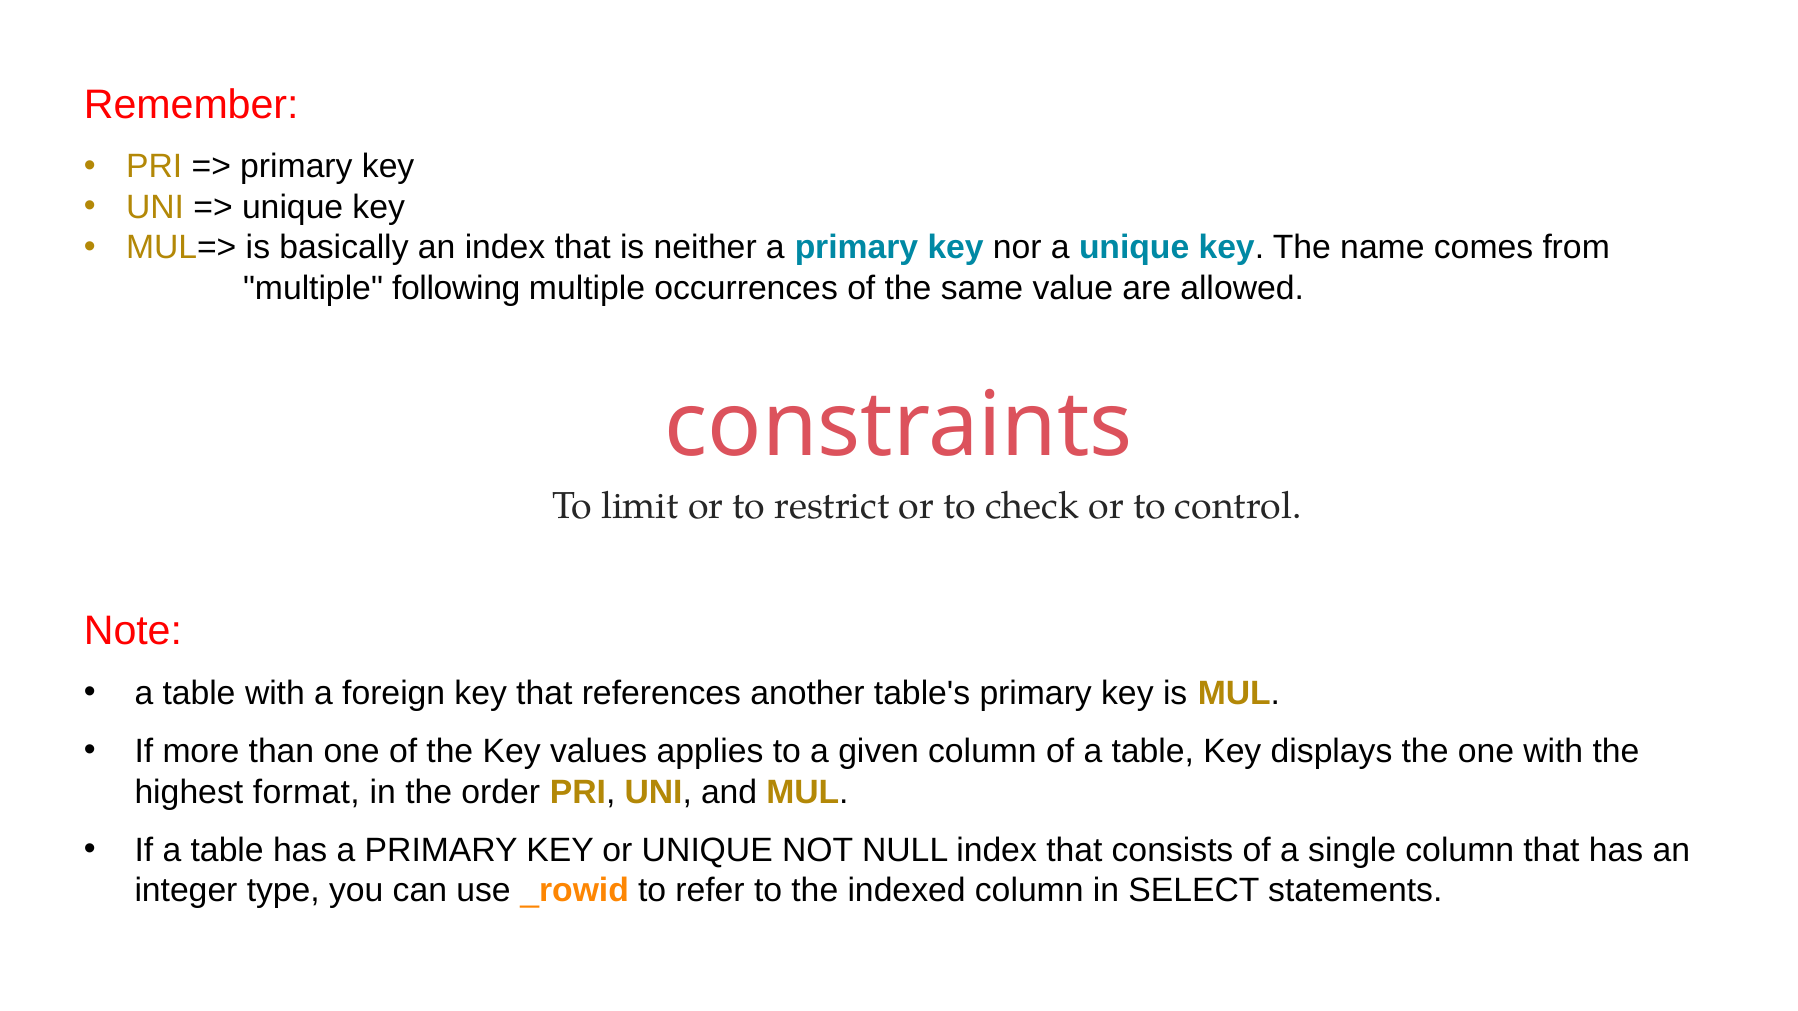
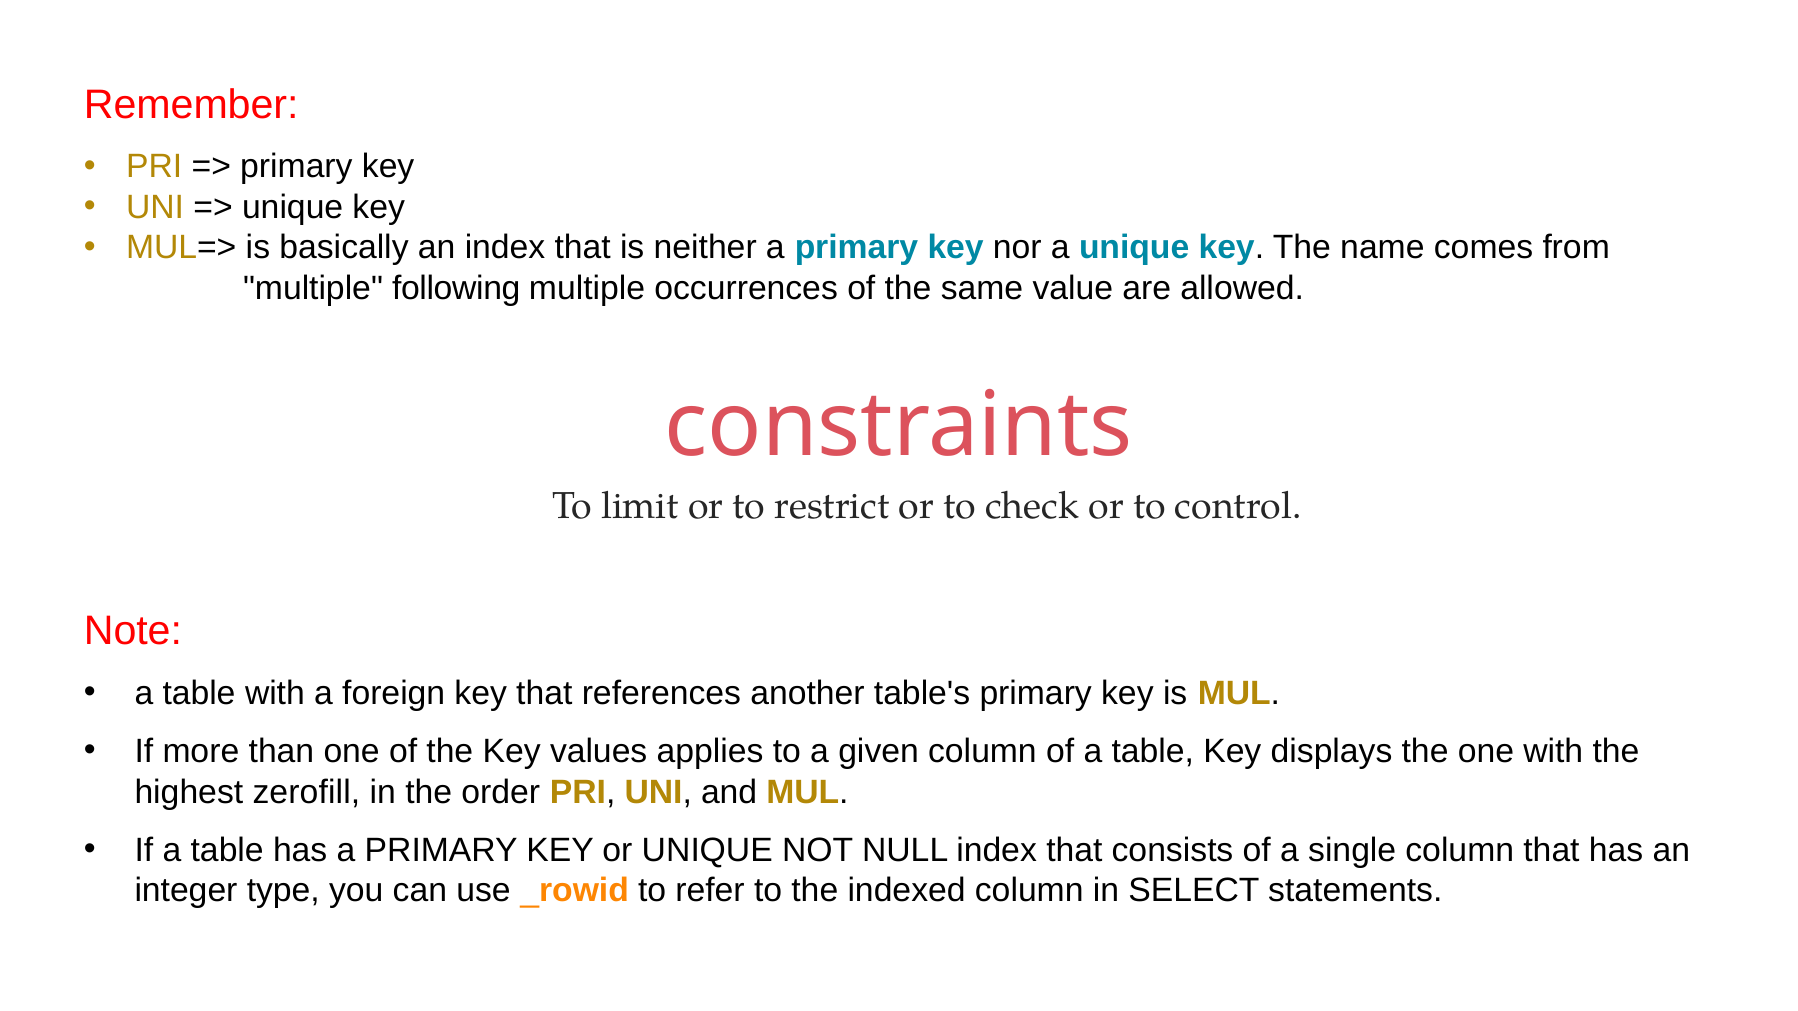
format: format -> zerofill (306, 792)
